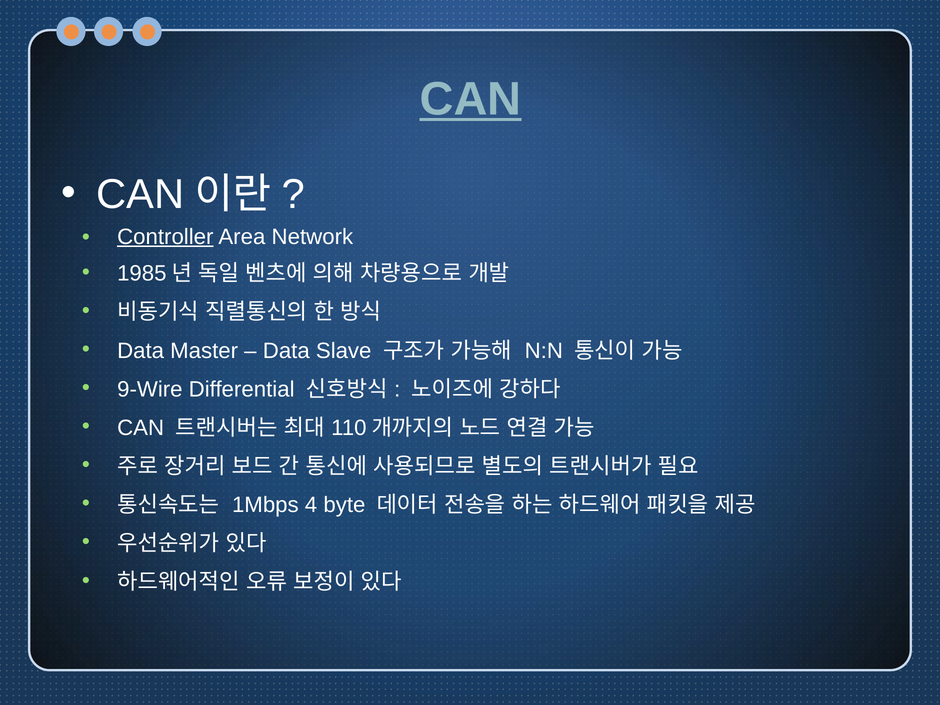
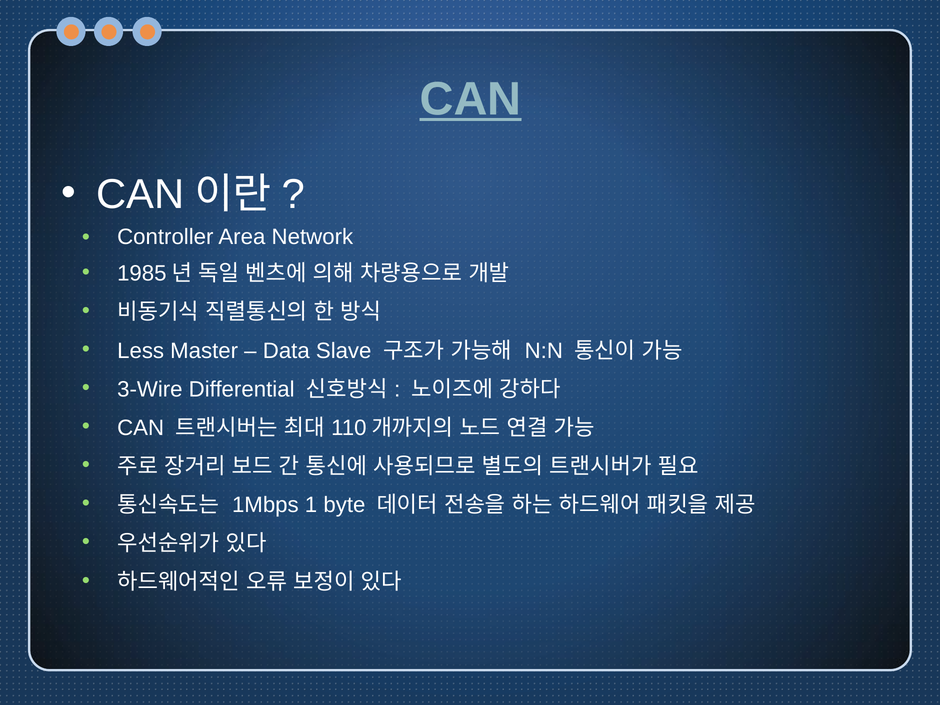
Controller underline: present -> none (165, 237)
Data: Data -> Less (141, 351)
9-Wire: 9-Wire -> 3-Wire (150, 389)
4: 4 -> 1 (311, 505)
